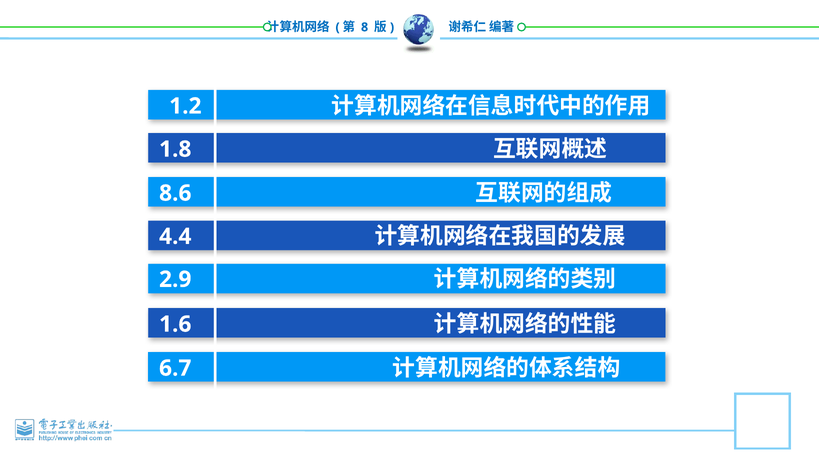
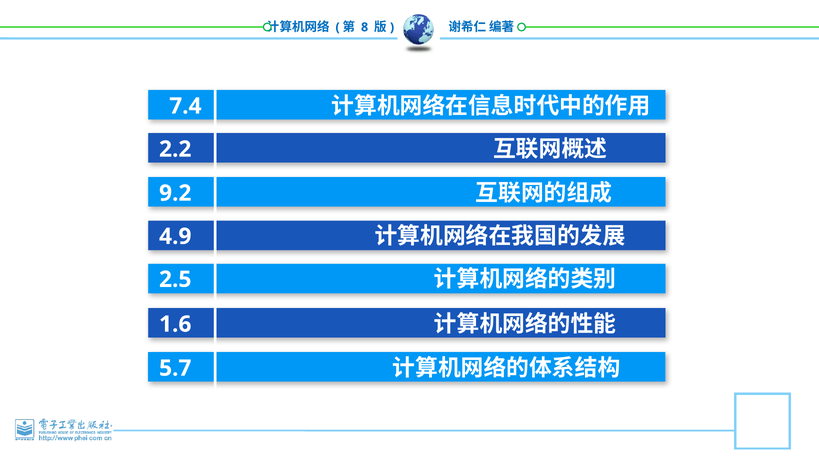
1.2: 1.2 -> 7.4 (185, 106)
1.8: 1.8 -> 2.2 (175, 149)
8.6: 8.6 -> 9.2 (175, 193)
4.4: 4.4 -> 4.9 (175, 236)
2.9: 2.9 -> 2.5 (175, 279)
6.7: 6.7 -> 5.7 (175, 368)
